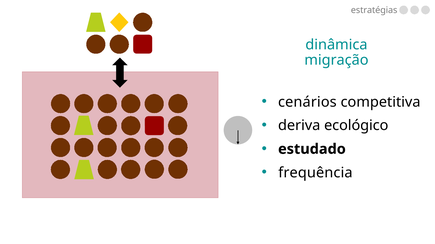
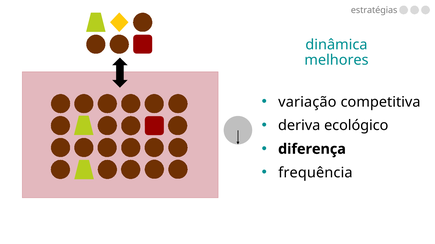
migração: migração -> melhores (336, 60)
cenários: cenários -> variação (307, 102)
estudado: estudado -> diferença (312, 149)
